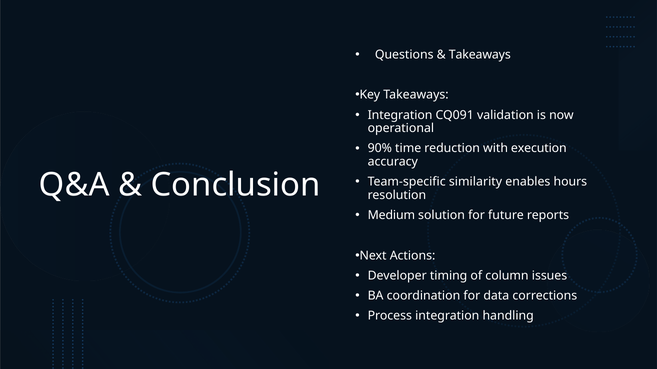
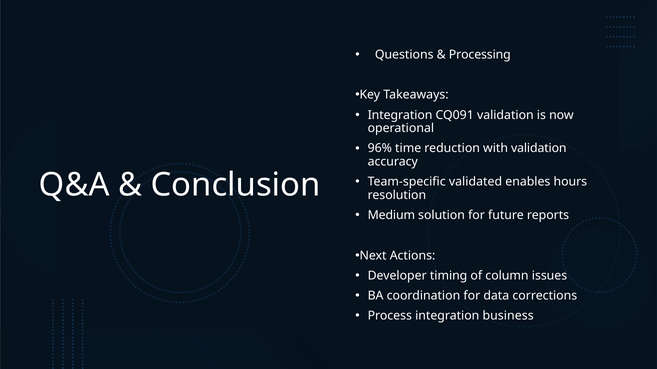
Takeaways: Takeaways -> Processing (480, 55)
90%: 90% -> 96% (380, 149)
with execution: execution -> validation (539, 149)
similarity: similarity -> validated (476, 182)
handling: handling -> business (508, 316)
